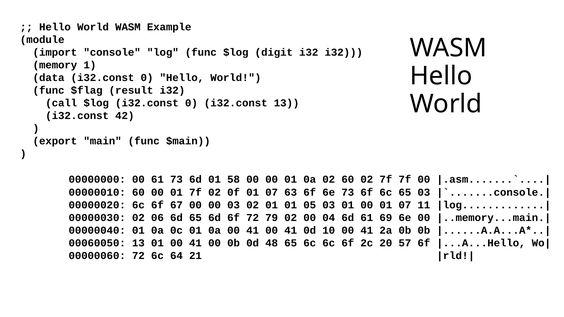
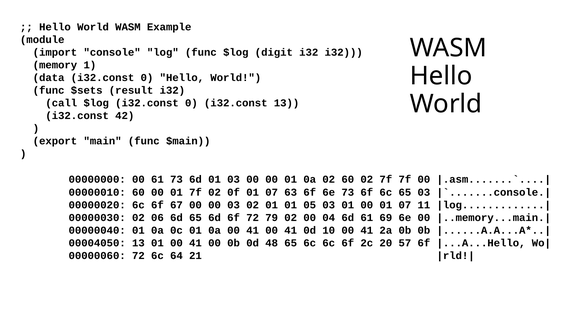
$flag: $flag -> $sets (87, 90)
01 58: 58 -> 03 (234, 180)
00060050: 00060050 -> 00004050 (97, 243)
